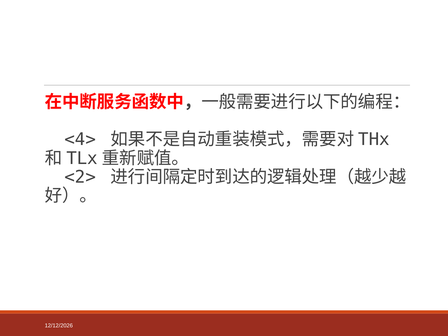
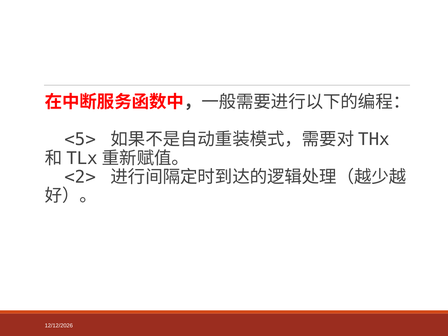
<4>: <4> -> <5> (80, 140)
